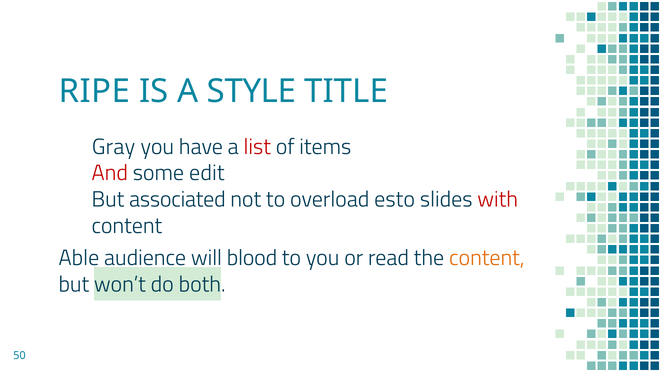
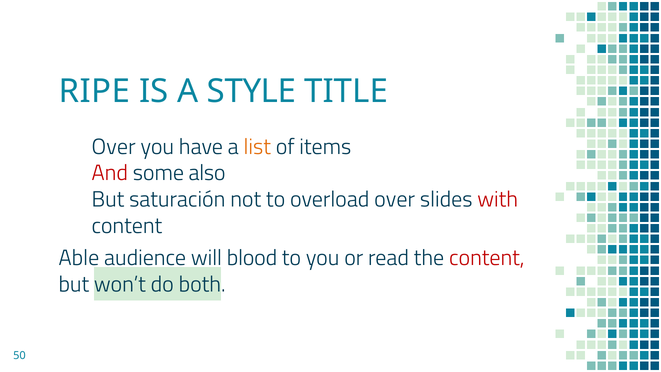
Gray: Gray -> Over (114, 147)
list colour: red -> orange (257, 147)
edit: edit -> also (207, 173)
associated: associated -> saturación (177, 200)
overload esto: esto -> over (395, 200)
content colour: orange -> red (487, 258)
